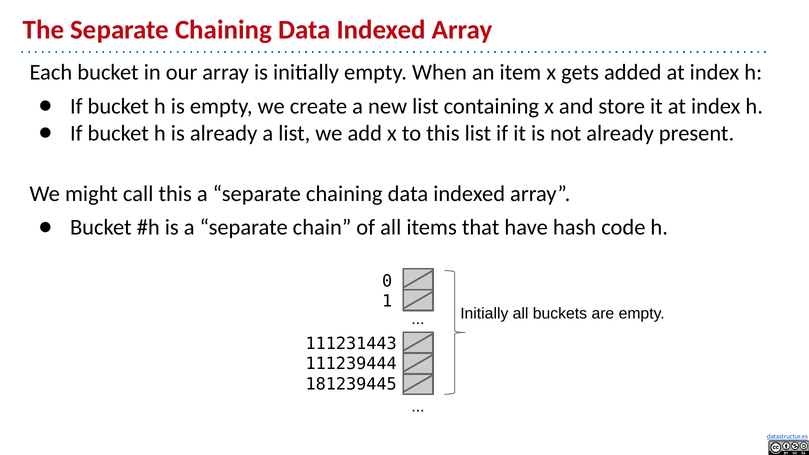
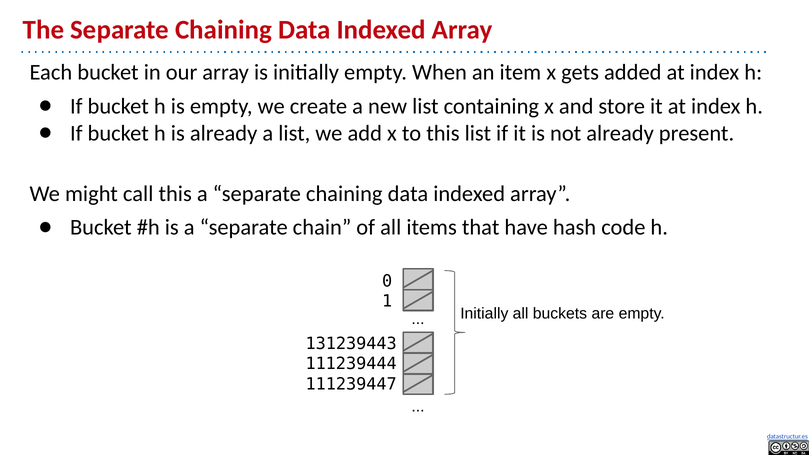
111231443: 111231443 -> 131239443 (351, 344)
181239445: 181239445 -> 111239447 (351, 384)
